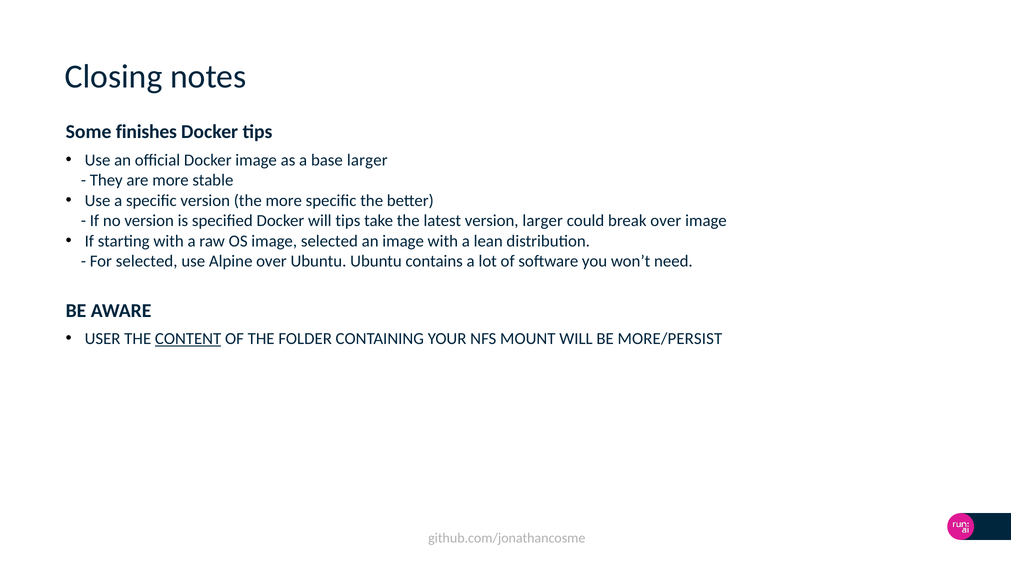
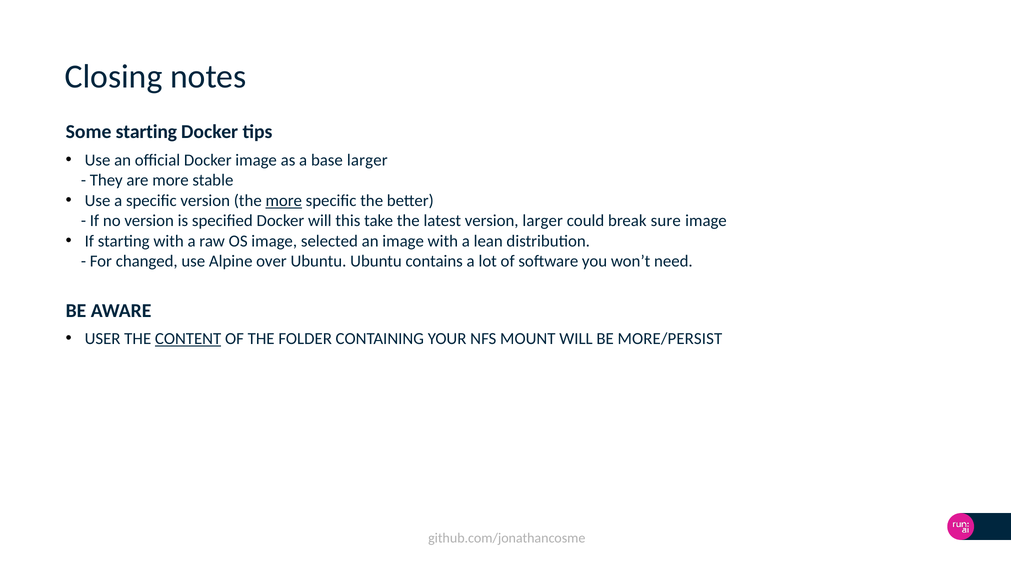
Some finishes: finishes -> starting (146, 132)
more underline: none -> present (284, 201)
will tips: tips -> this (348, 221)
break over: over -> sure (666, 221)
For selected: selected -> changed (147, 261)
